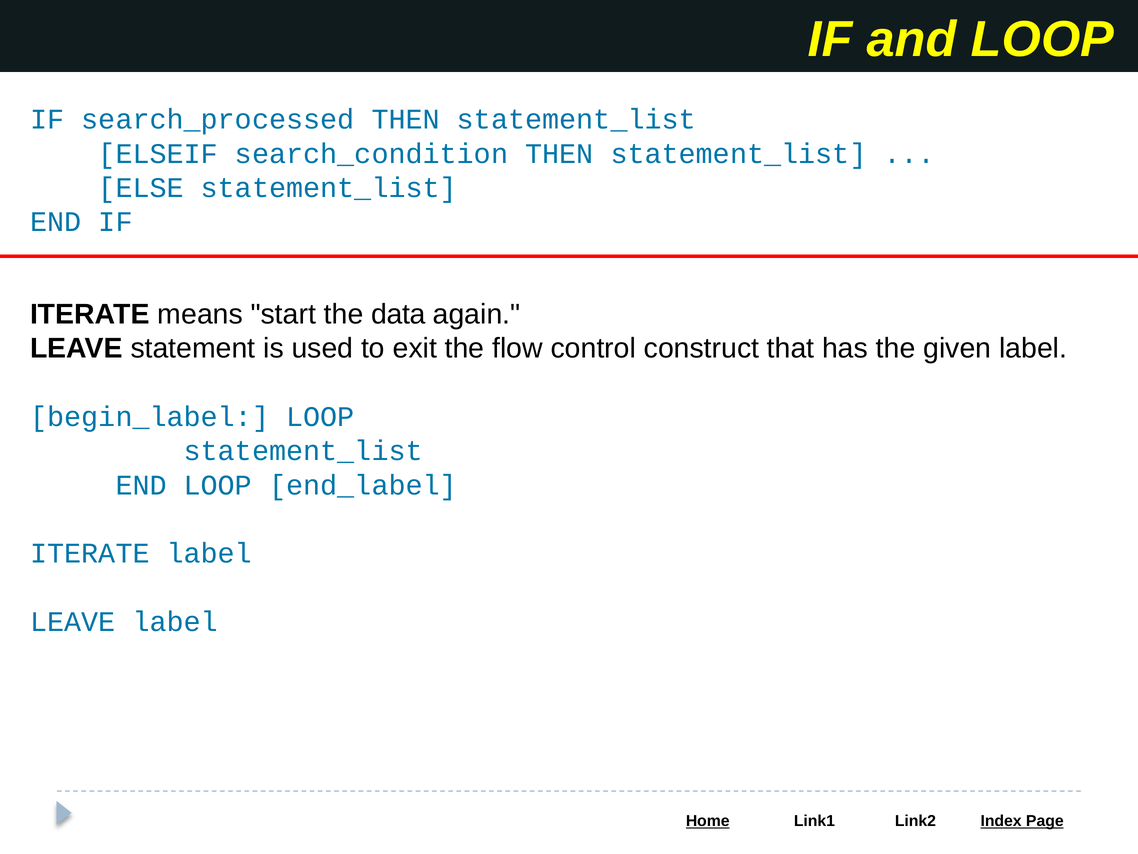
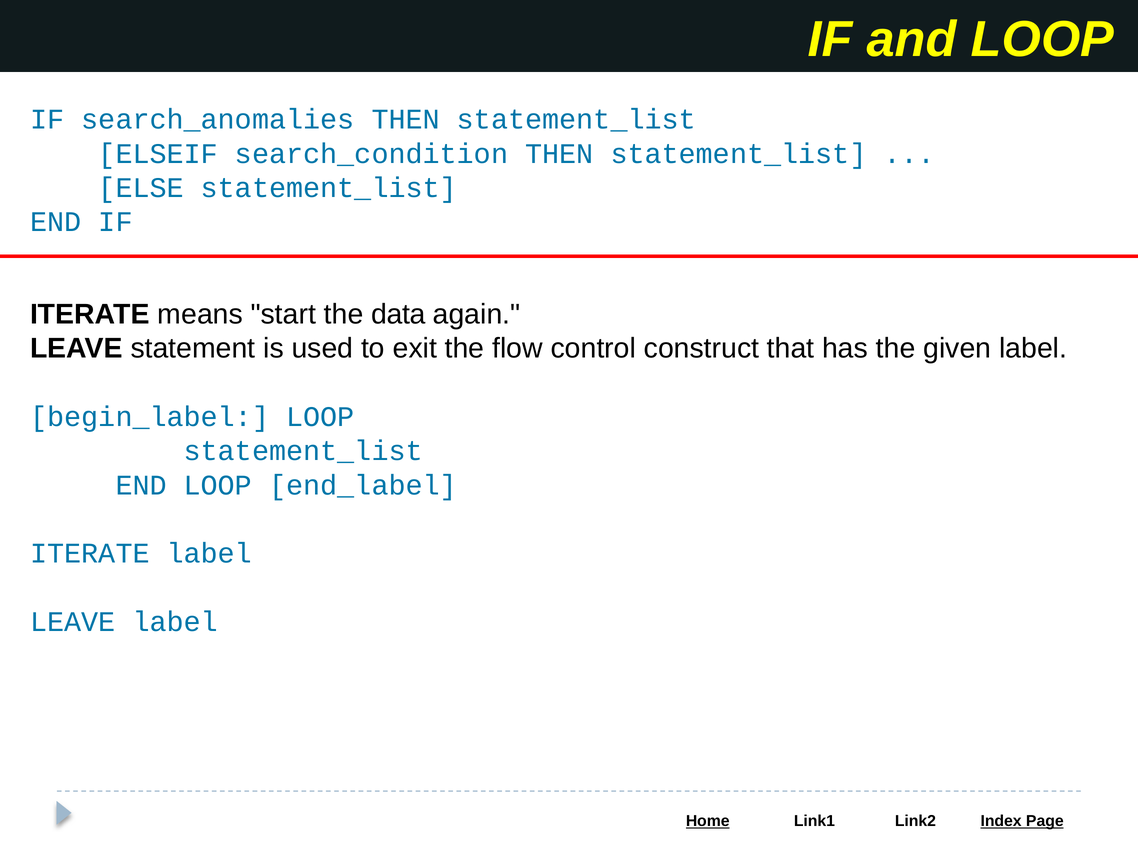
search_processed: search_processed -> search_anomalies (218, 119)
